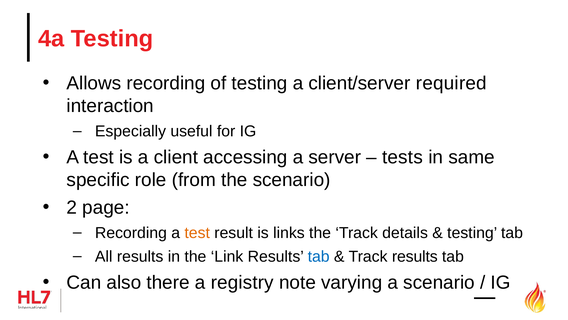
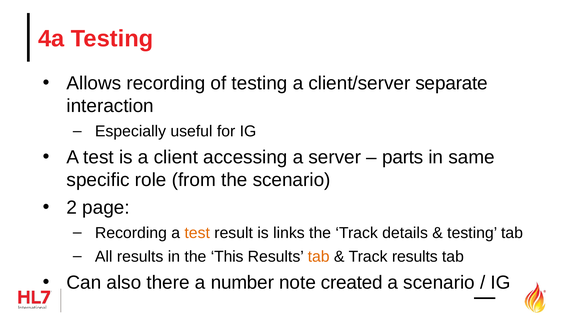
required: required -> separate (452, 83)
tests: tests -> parts (403, 157)
Link: Link -> This (227, 256)
tab colour: blue -> orange (319, 256)
registry: registry -> number (242, 282)
varying: varying -> created (352, 282)
